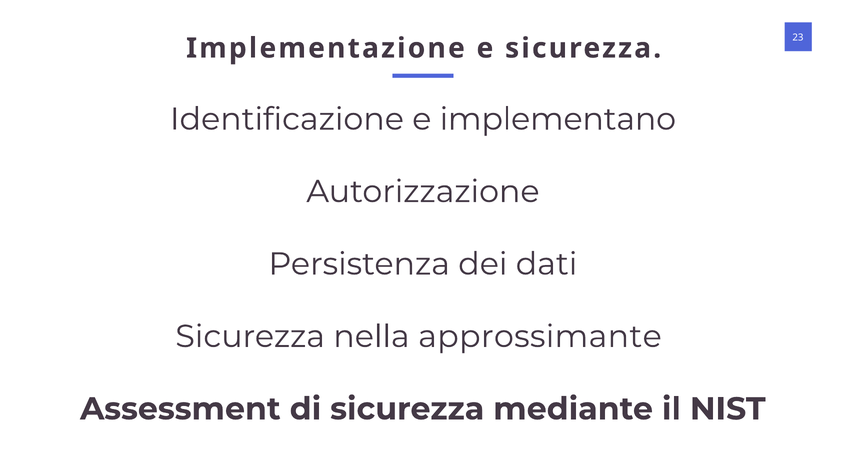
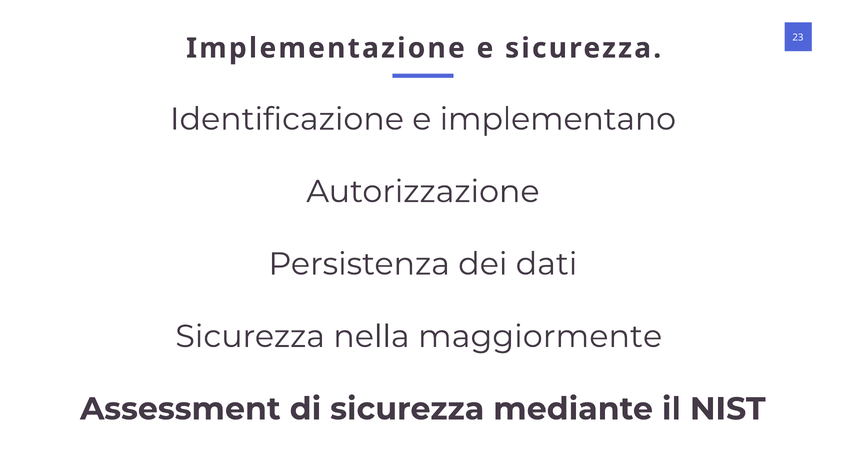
approssimante: approssimante -> maggiormente (540, 337)
